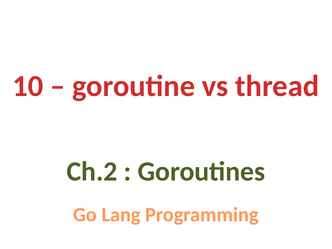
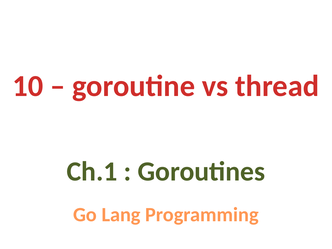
Ch.2: Ch.2 -> Ch.1 (92, 171)
